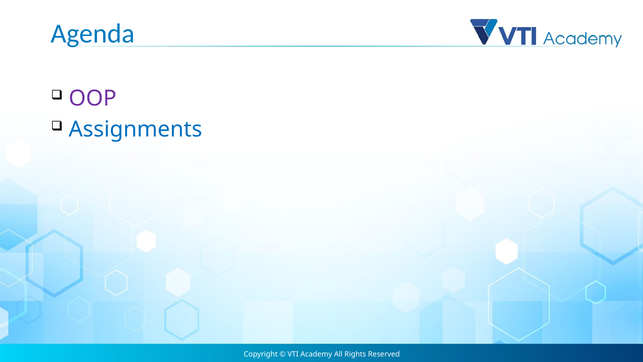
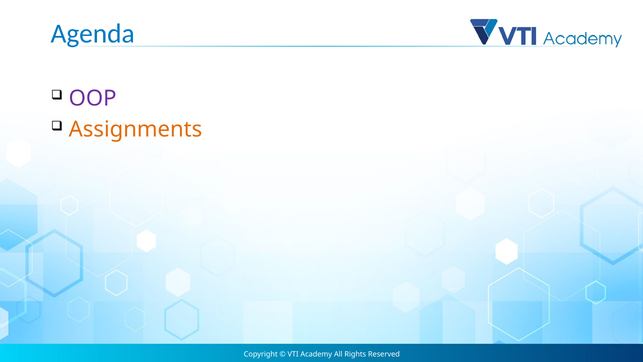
Assignments colour: blue -> orange (135, 129)
